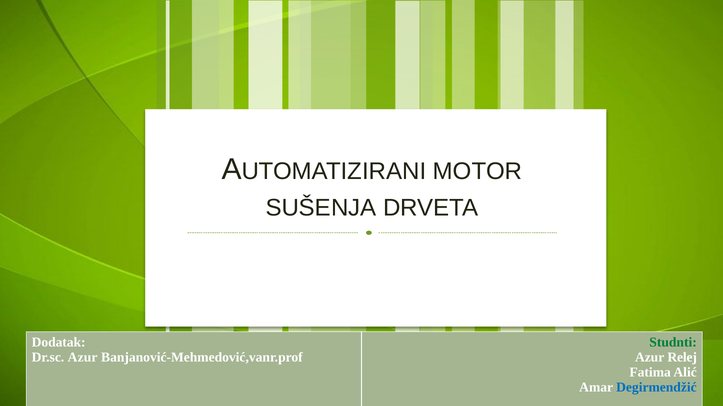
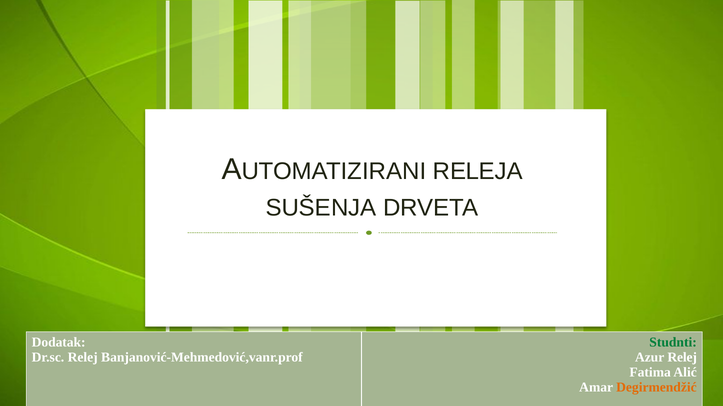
MOTOR: MOTOR -> RELEJA (478, 172)
Dr.sc Azur: Azur -> Relej (83, 358)
Degirmendžić colour: blue -> orange (656, 388)
